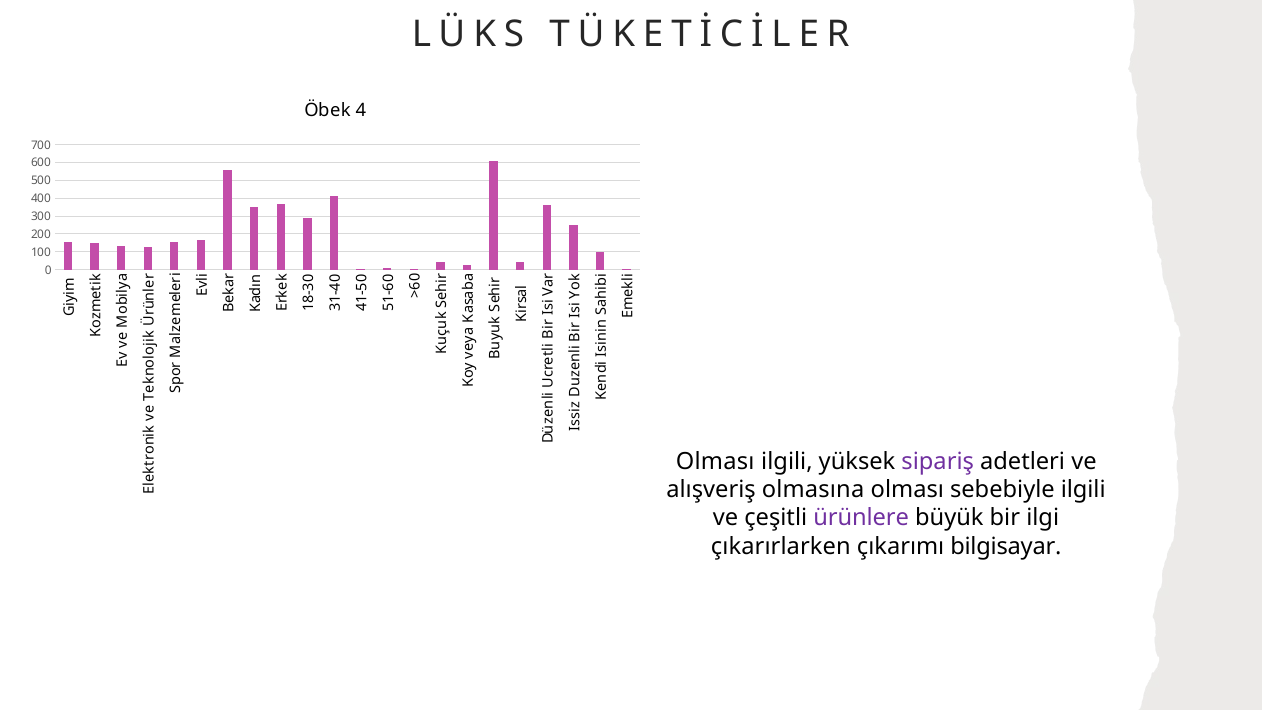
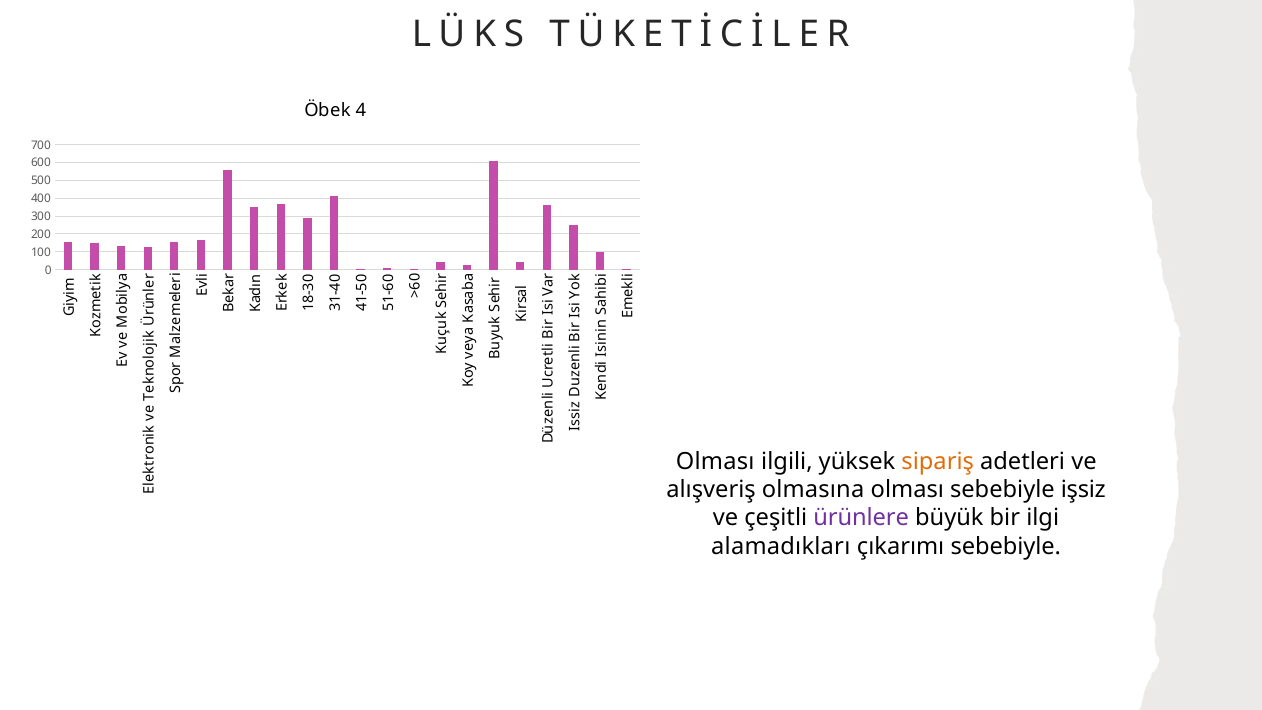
sipariş colour: purple -> orange (938, 461)
sebebiyle ilgili: ilgili -> işsiz (1083, 490)
çıkarırlarken: çıkarırlarken -> alamadıkları (781, 546)
çıkarımı bilgisayar: bilgisayar -> sebebiyle (1006, 546)
